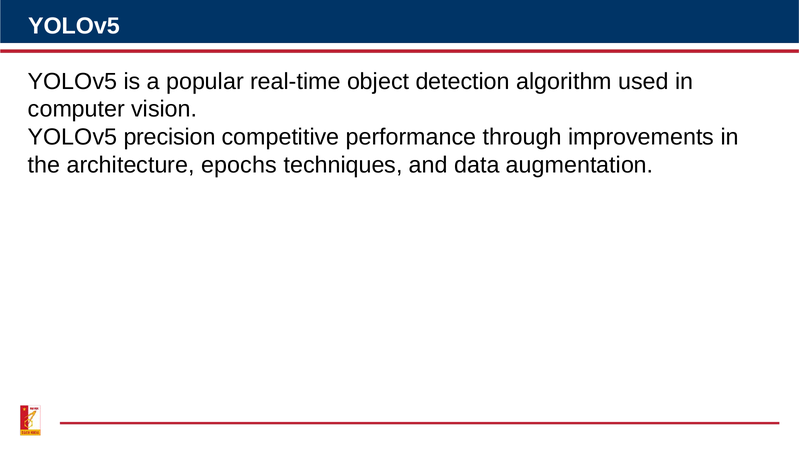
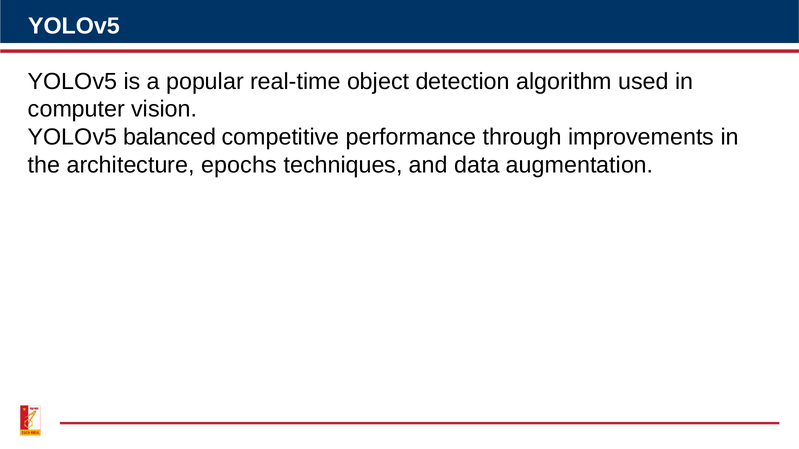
precision: precision -> balanced (170, 137)
